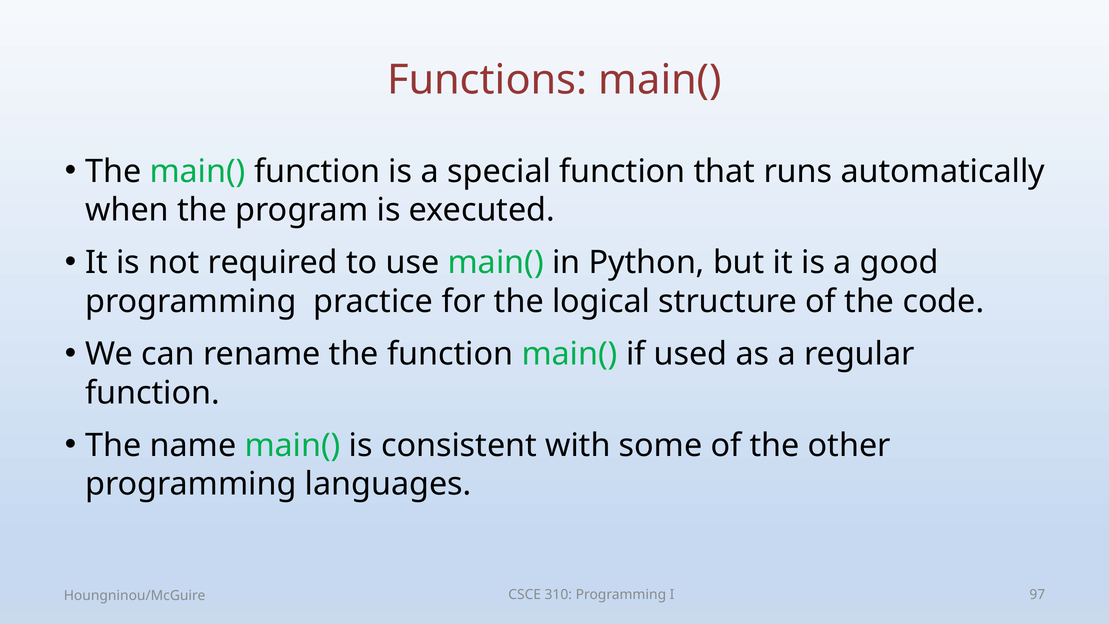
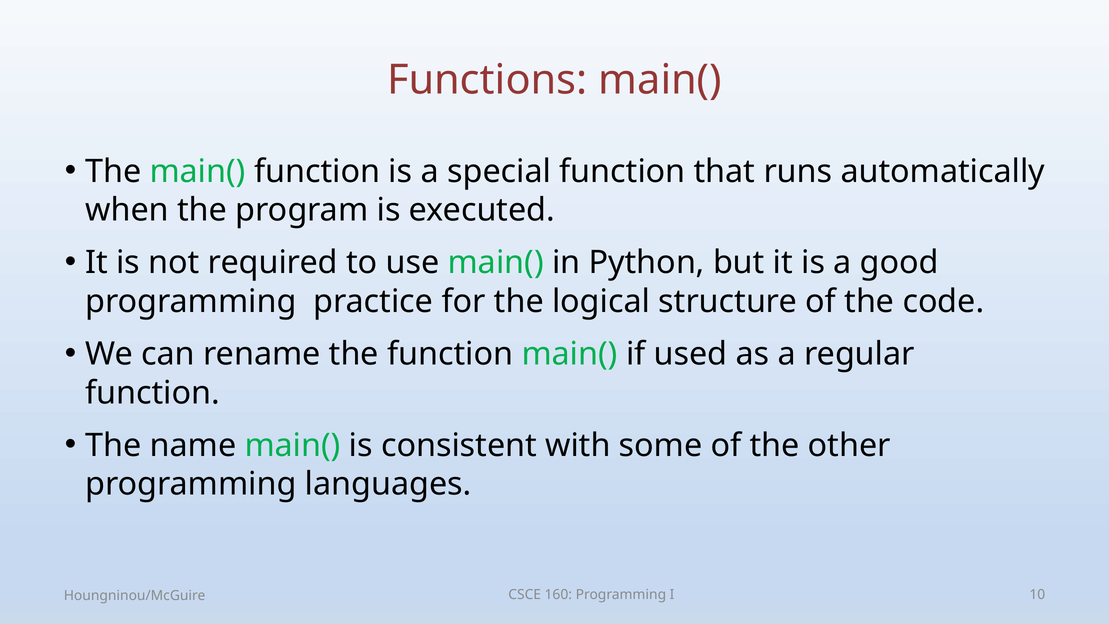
310: 310 -> 160 (558, 595)
97: 97 -> 10 (1037, 595)
